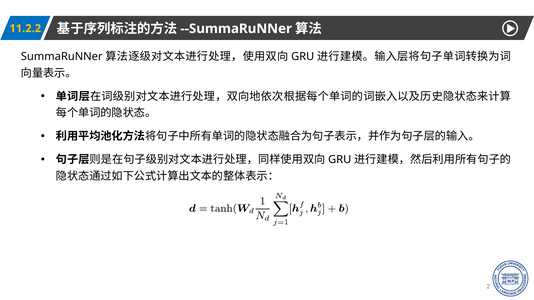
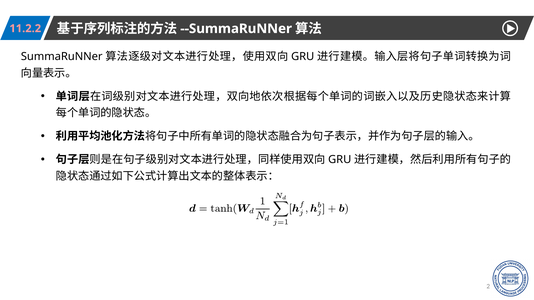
11.2.2 colour: yellow -> pink (25, 29)
